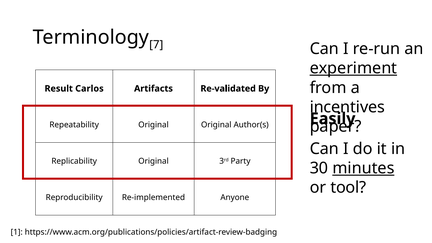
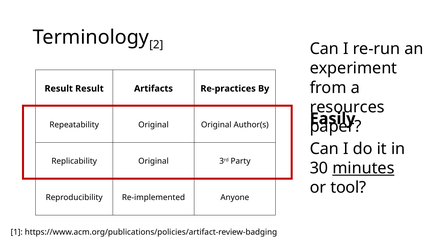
7: 7 -> 2 (156, 45)
experiment underline: present -> none (353, 68)
Result Carlos: Carlos -> Result (89, 89)
Re-validated: Re-validated -> Re-practices (228, 89)
incentives: incentives -> resources (347, 107)
